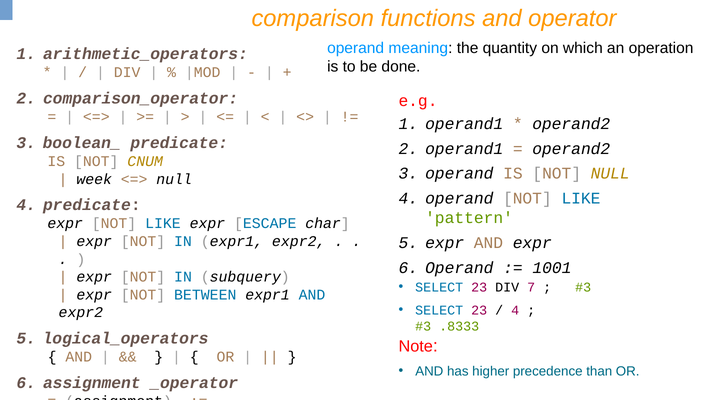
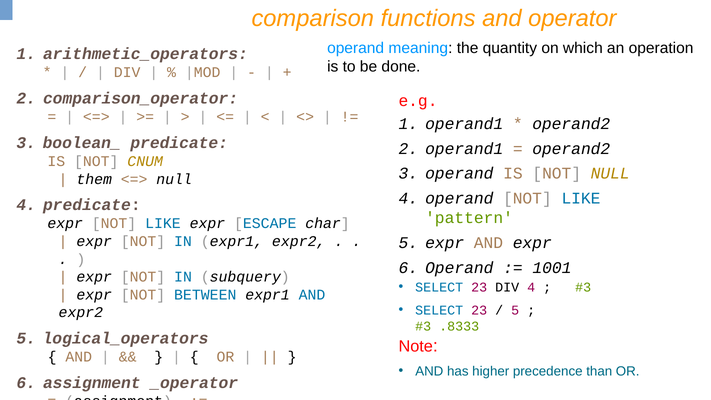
week: week -> them (94, 179)
DIV 7: 7 -> 4 (531, 287)
4: 4 -> 5 (515, 310)
